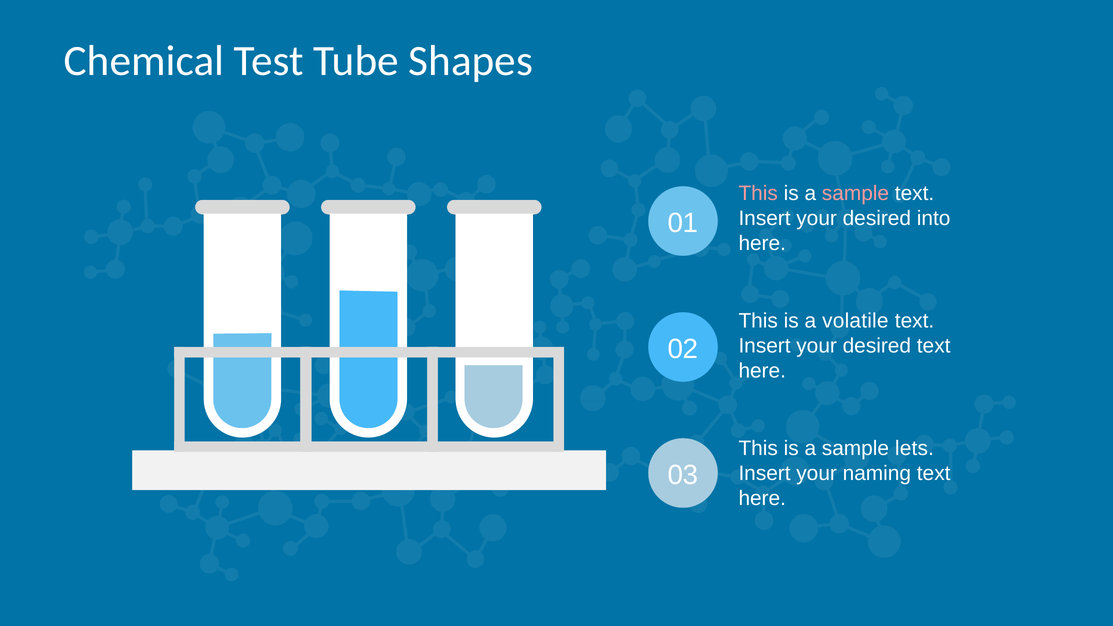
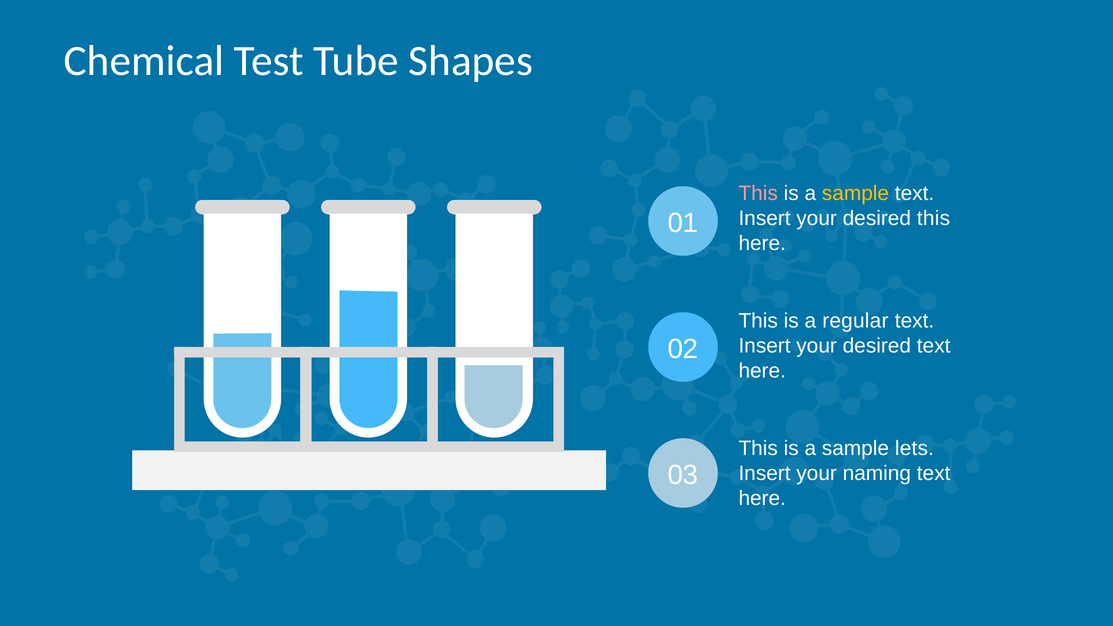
sample colour: pink -> yellow (855, 193)
desired into: into -> this (934, 218)
volatile: volatile -> regular (855, 321)
